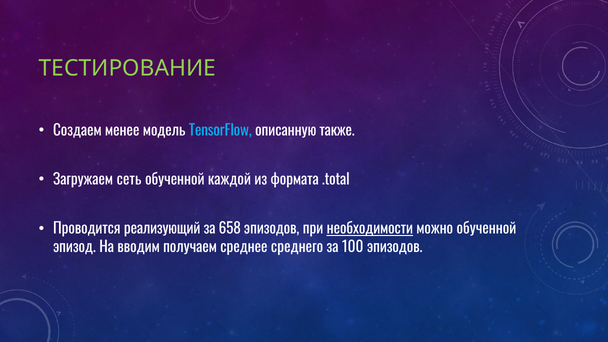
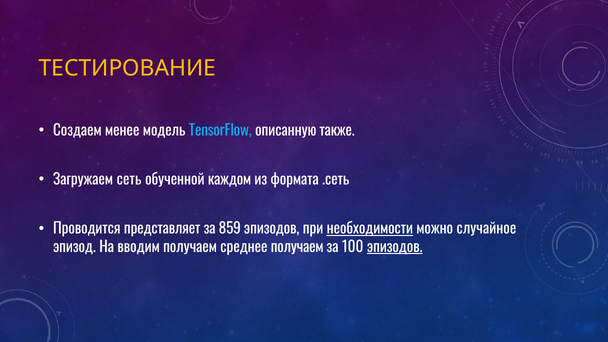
ТЕСТИРОВАНИЕ colour: light green -> yellow (127, 68)
каждой: каждой -> каждом (230, 180)
.total: .total -> .сеть (336, 180)
реализующий: реализующий -> представляет (162, 229)
658: 658 -> 859 (230, 229)
можно обученной: обученной -> случайное (486, 229)
среднее среднего: среднего -> получаем (297, 247)
эпизодов underline: none -> present (395, 247)
